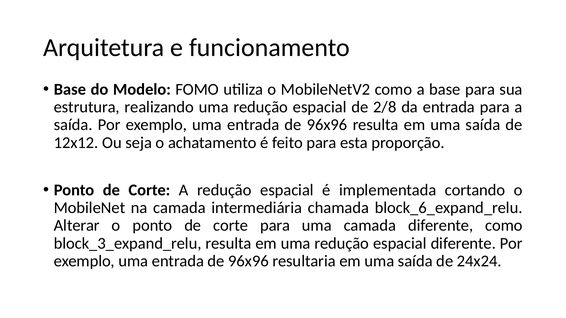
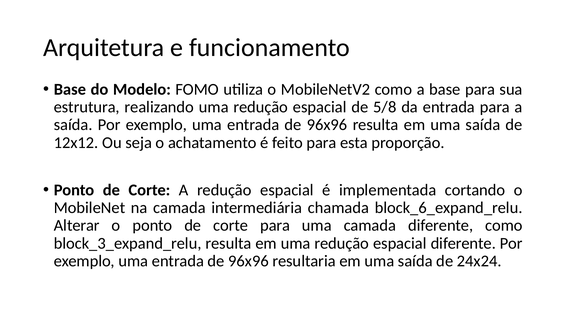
2/8: 2/8 -> 5/8 (385, 107)
